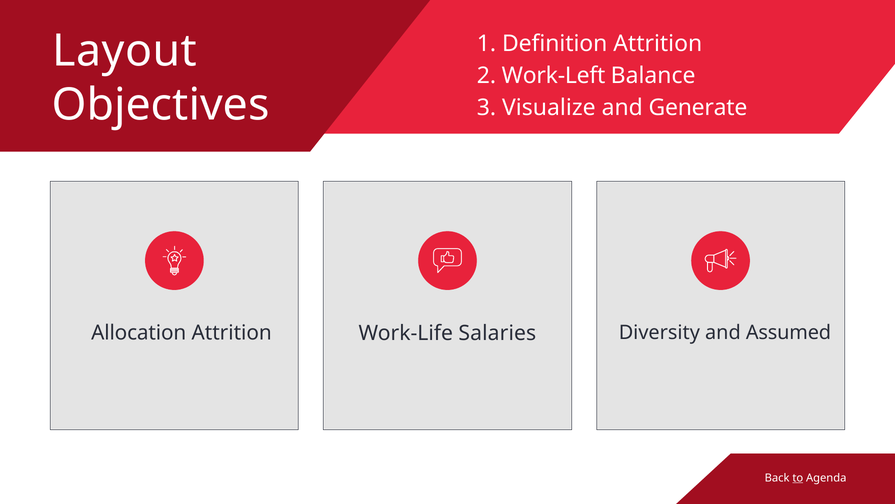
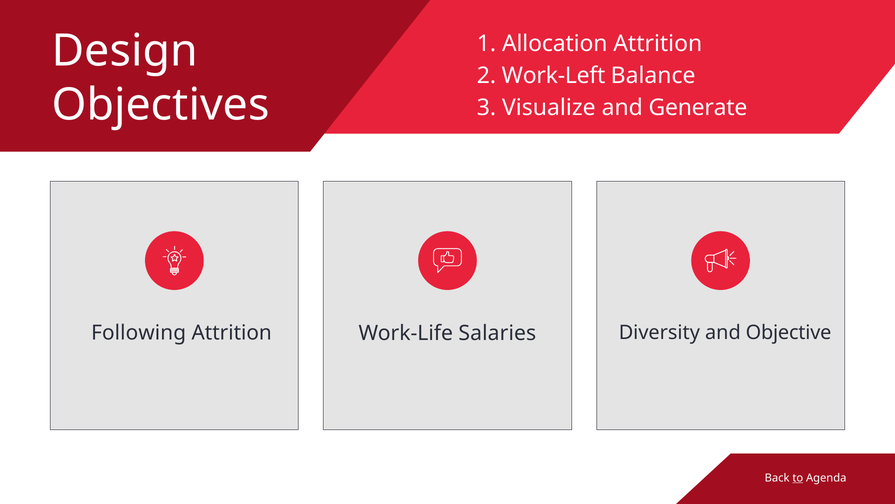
Definition: Definition -> Allocation (555, 43)
Layout: Layout -> Design (125, 51)
Allocation: Allocation -> Following (139, 333)
Assumed: Assumed -> Objective (789, 332)
